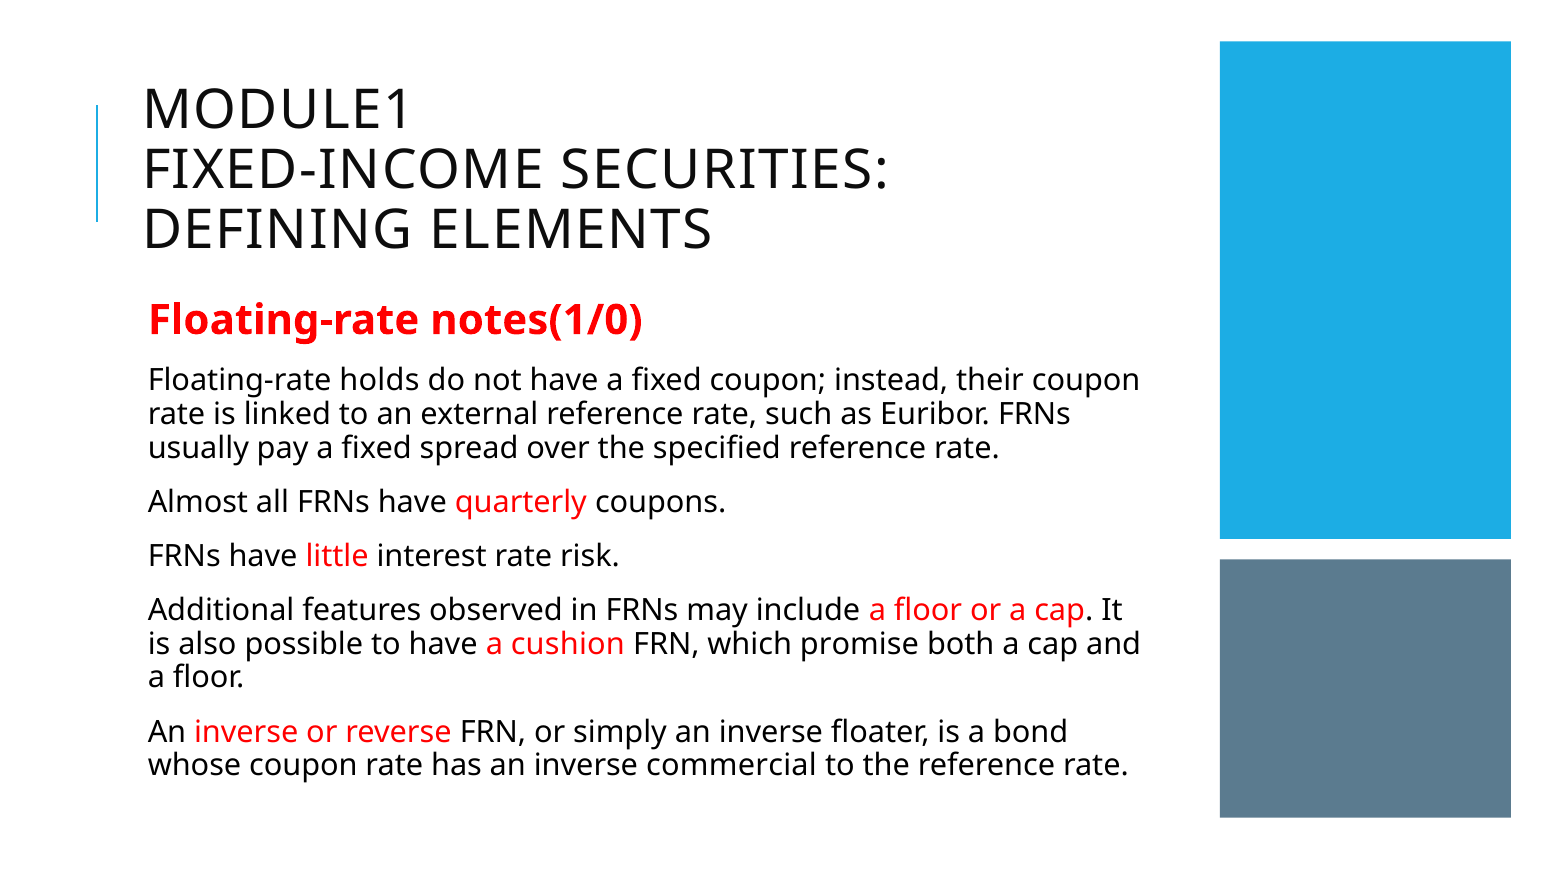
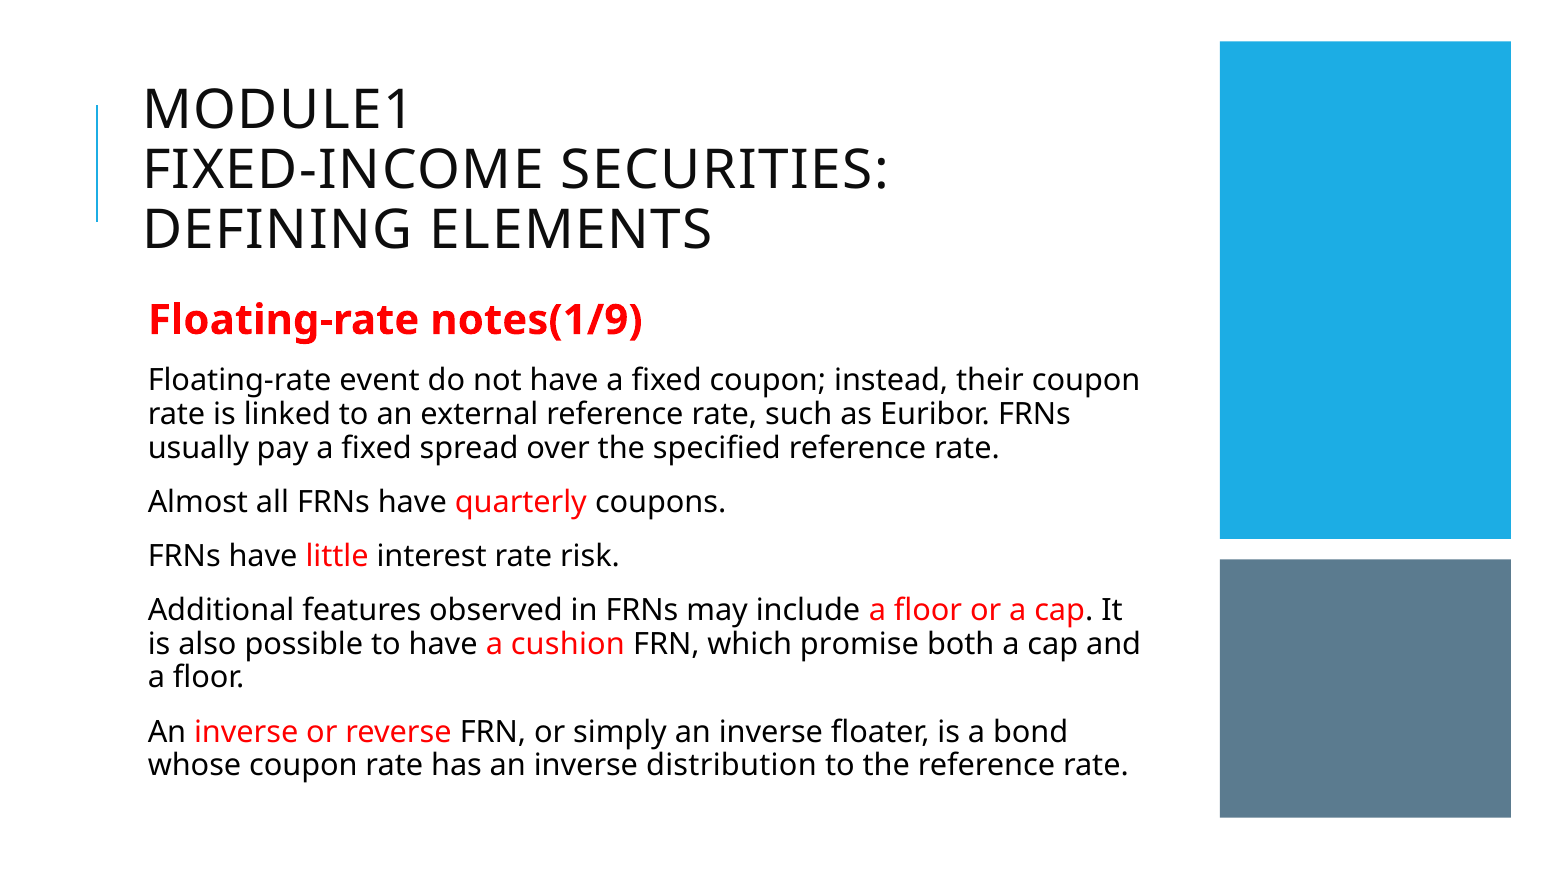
notes(1/0: notes(1/0 -> notes(1/9 (536, 320)
holds: holds -> event (380, 381)
commercial: commercial -> distribution (731, 766)
